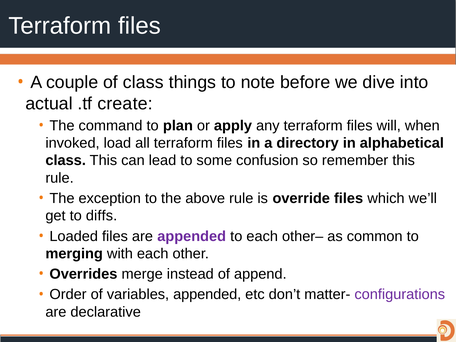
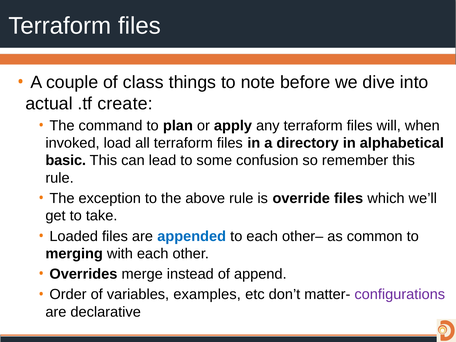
class: class -> basic (66, 161)
diffs: diffs -> take (102, 216)
appended colour: purple -> blue (192, 236)
variables appended: appended -> examples (207, 294)
